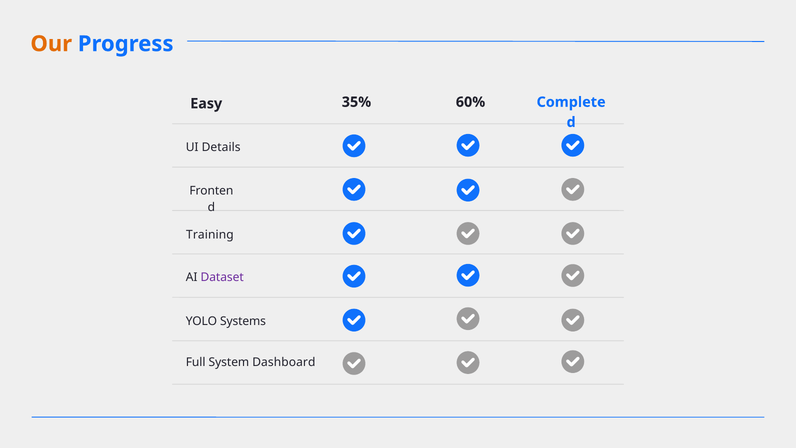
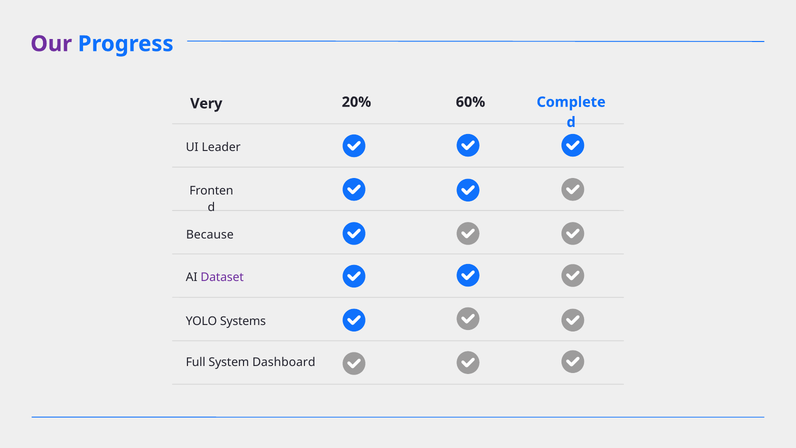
Our colour: orange -> purple (51, 44)
35%: 35% -> 20% (356, 102)
Easy: Easy -> Very (206, 104)
Details: Details -> Leader (221, 147)
Training: Training -> Because (210, 235)
